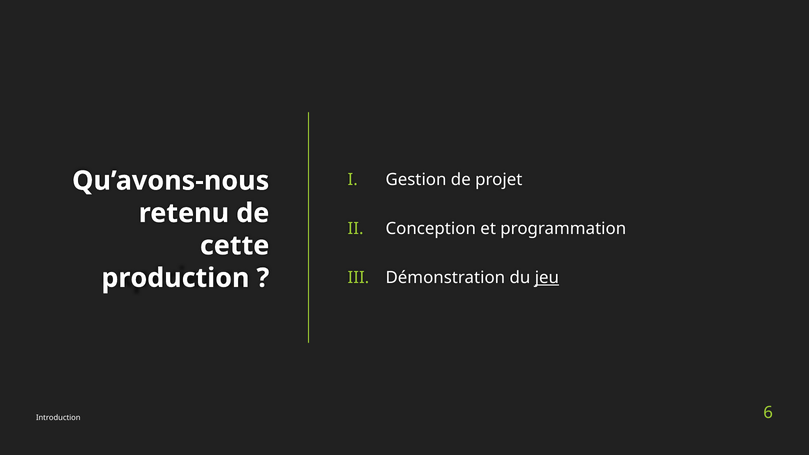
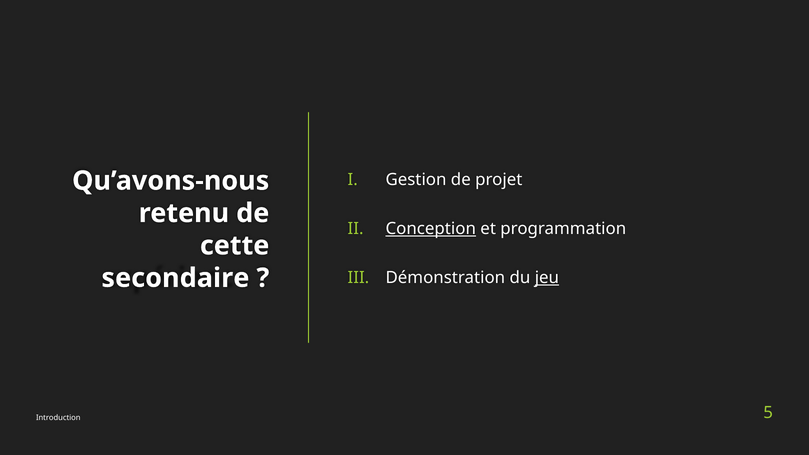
Conception underline: none -> present (431, 229)
production: production -> secondaire (175, 278)
6: 6 -> 5 (768, 413)
